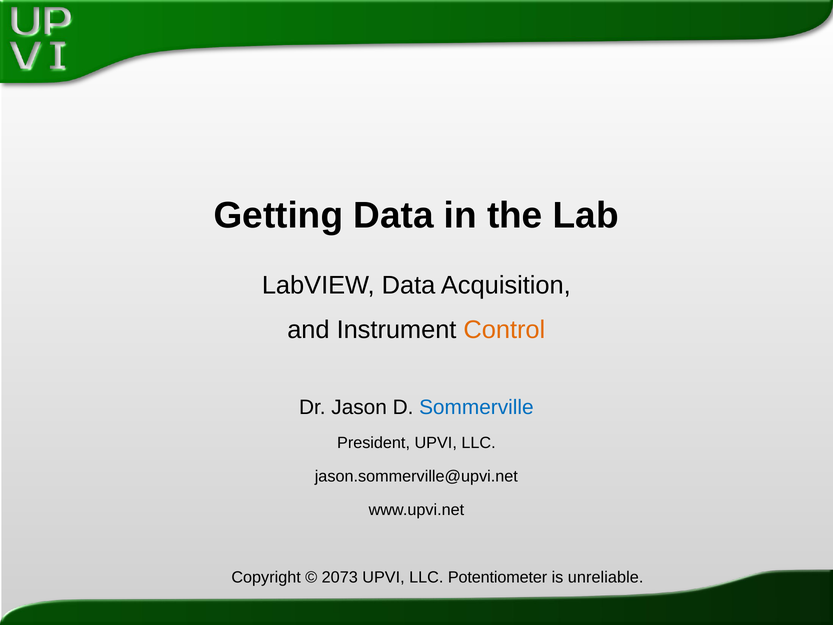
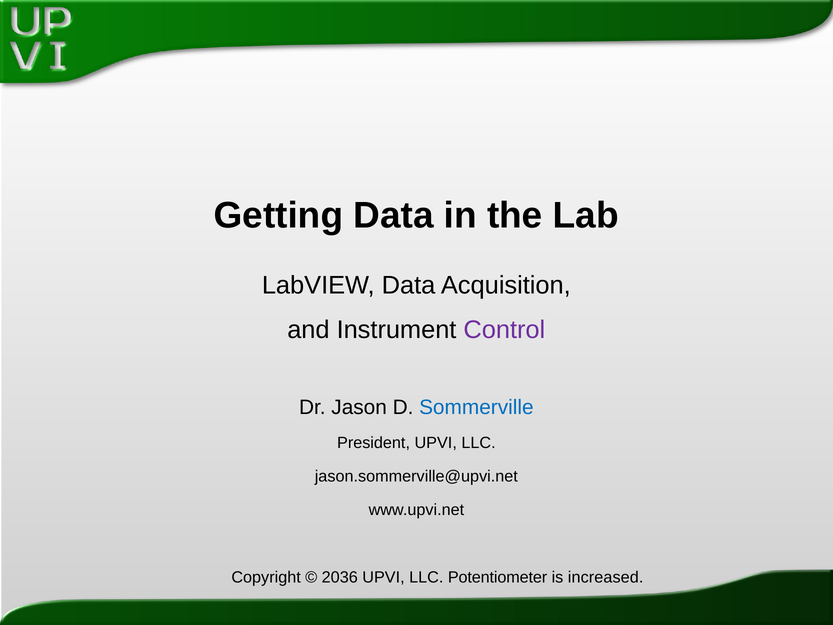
Control colour: orange -> purple (504, 330)
2073: 2073 -> 2036 (340, 577)
unreliable: unreliable -> increased (606, 577)
